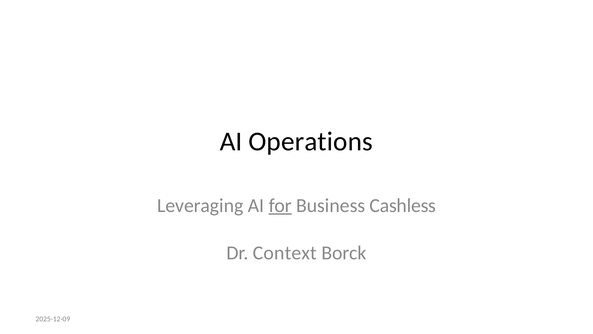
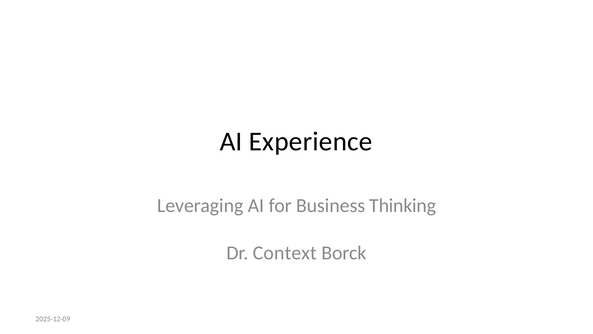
Operations: Operations -> Experience (311, 141)
for underline: present -> none (280, 205)
Cashless: Cashless -> Thinking (403, 205)
